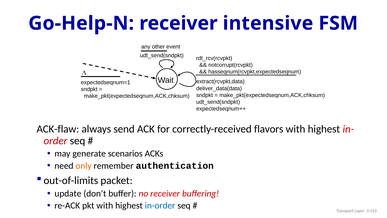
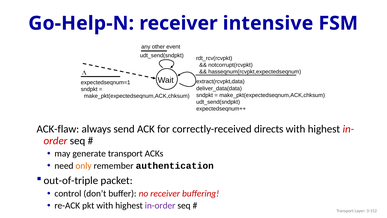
flavors: flavors -> directs (269, 129)
generate scenarios: scenarios -> transport (125, 153)
out-of-limits: out-of-limits -> out-of-triple (71, 180)
update: update -> control (68, 193)
in-order colour: blue -> purple (160, 205)
